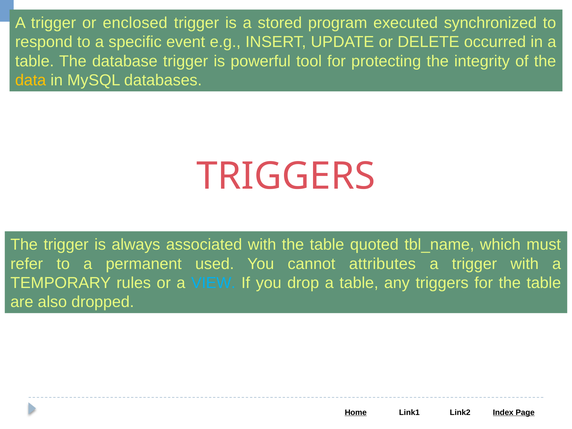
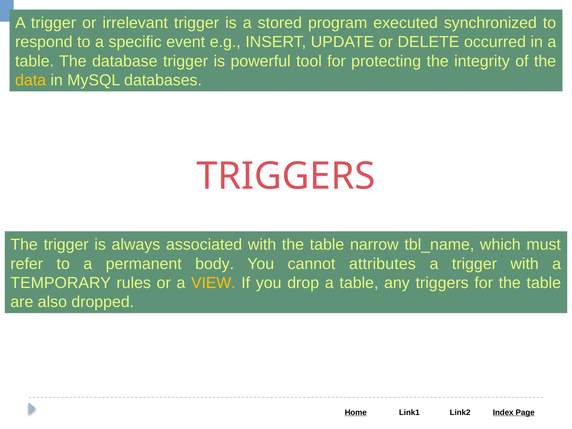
enclosed: enclosed -> irrelevant (135, 23)
quoted: quoted -> narrow (374, 245)
used: used -> body (215, 264)
VIEW colour: light blue -> yellow (213, 283)
